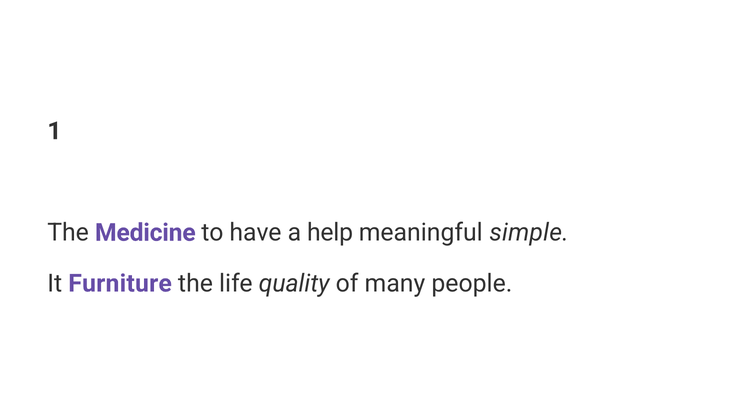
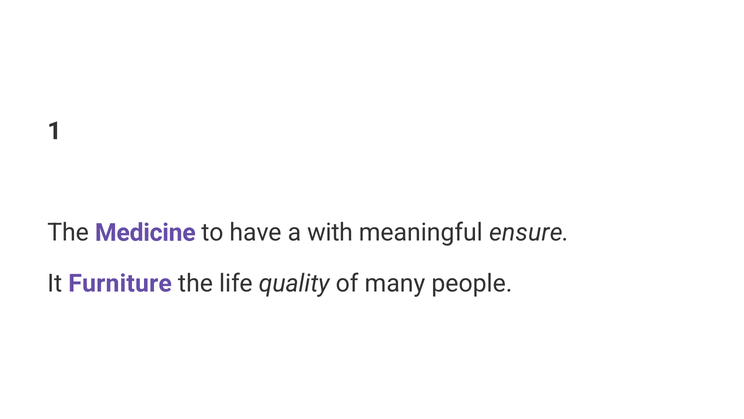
help: help -> with (330, 232)
simple: simple -> ensure (529, 232)
